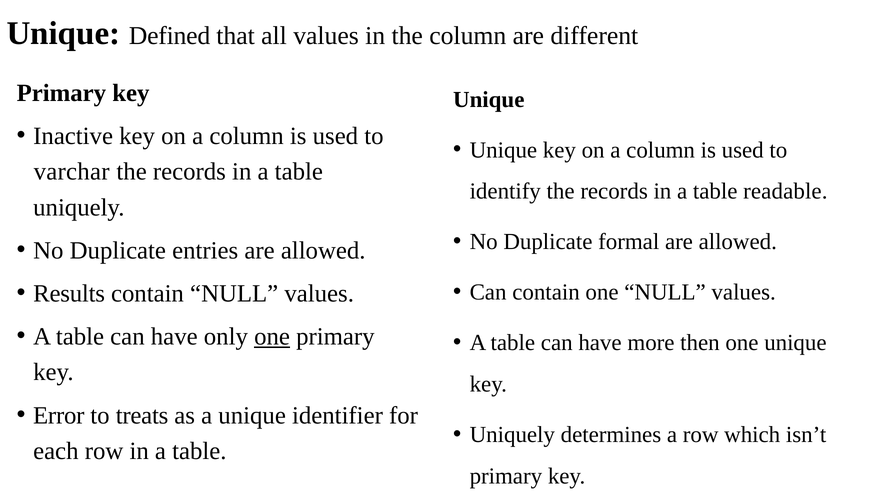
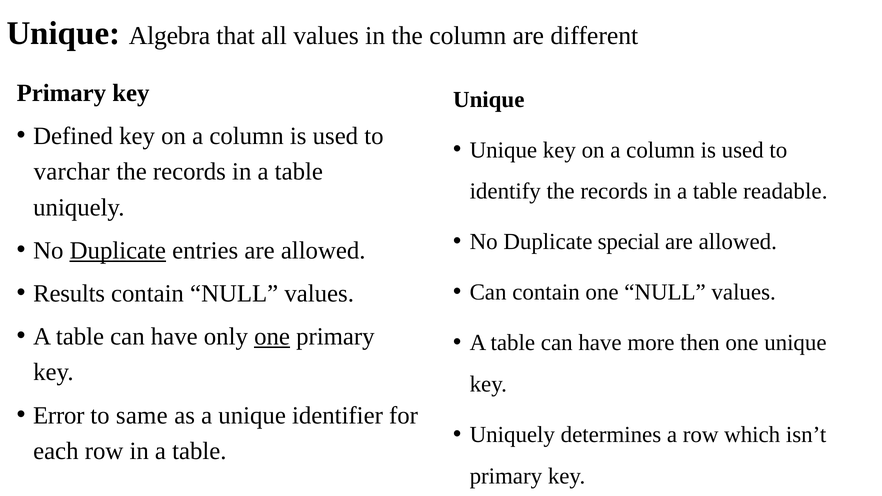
Defined: Defined -> Algebra (170, 36)
Inactive: Inactive -> Defined (73, 136)
formal: formal -> special (629, 242)
Duplicate underline: none -> present (118, 250)
treats: treats -> same (142, 415)
